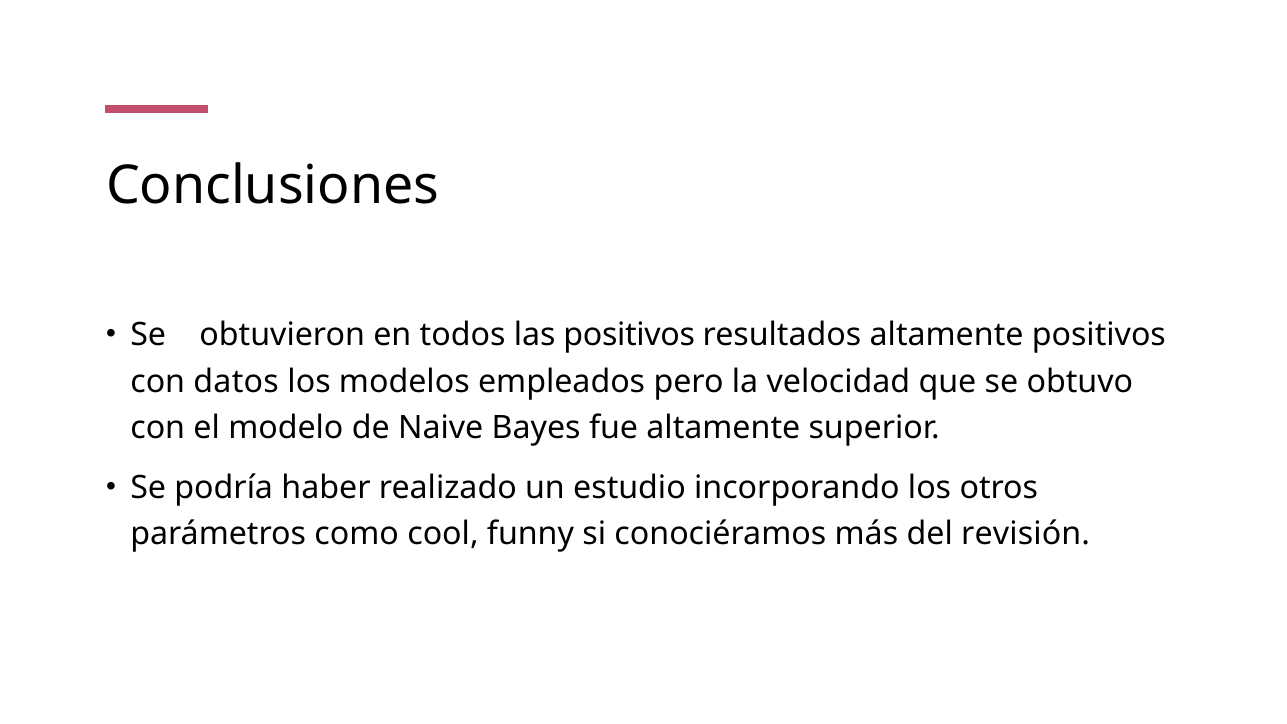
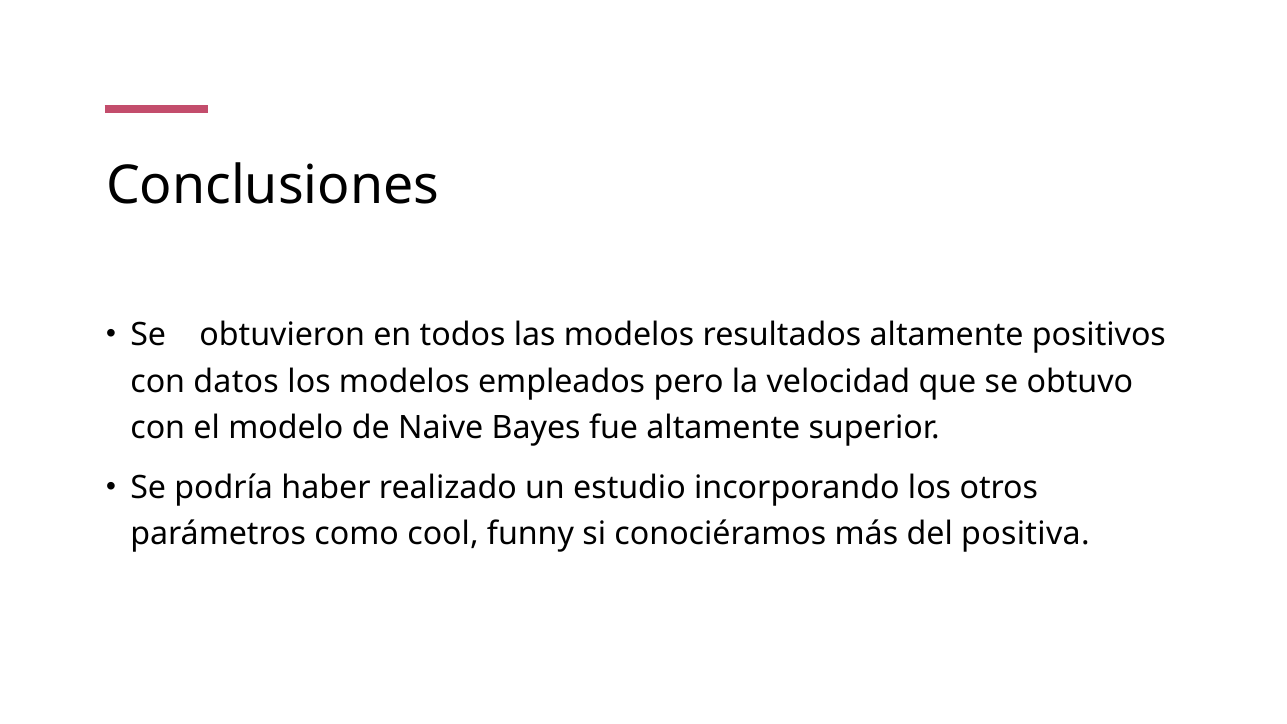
las positivos: positivos -> modelos (629, 335)
revisión: revisión -> positiva (1025, 534)
